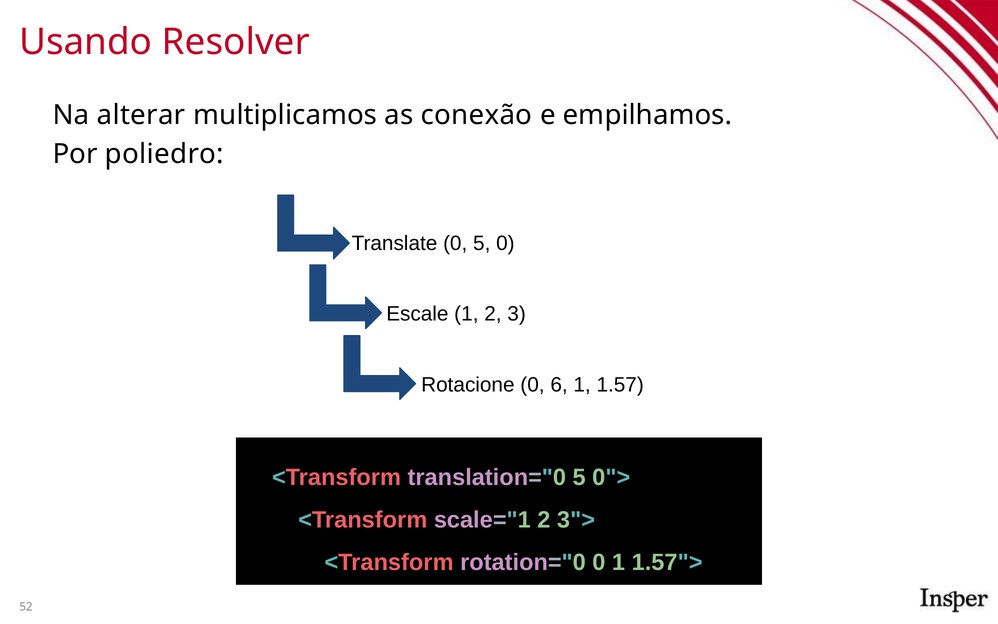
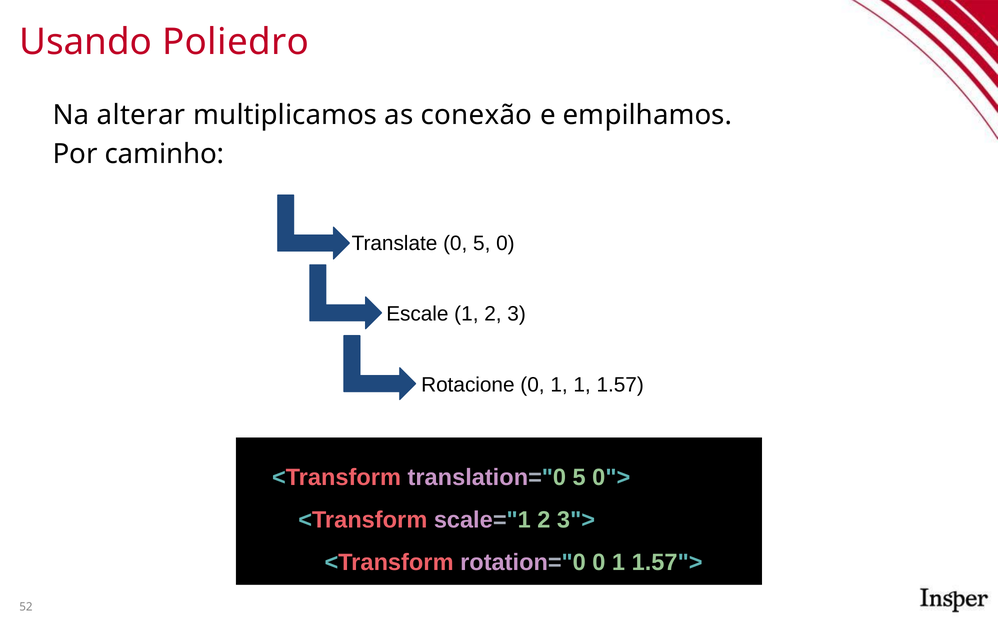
Resolver: Resolver -> Poliedro (236, 42)
poliedro: poliedro -> caminho (165, 154)
Rotacione 0 6: 6 -> 1 (559, 385)
